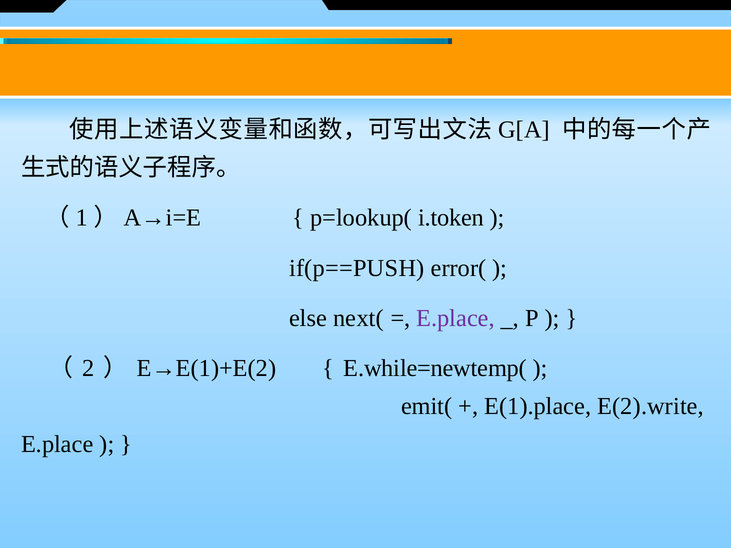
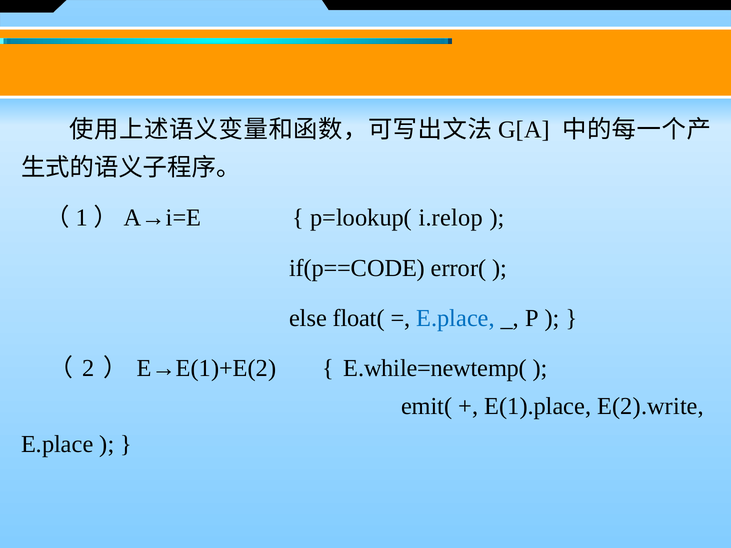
i.token: i.token -> i.relop (451, 218)
if(p==PUSH: if(p==PUSH -> if(p==CODE (357, 268)
next(: next( -> float( (359, 318)
E.place colour: purple -> blue (456, 318)
